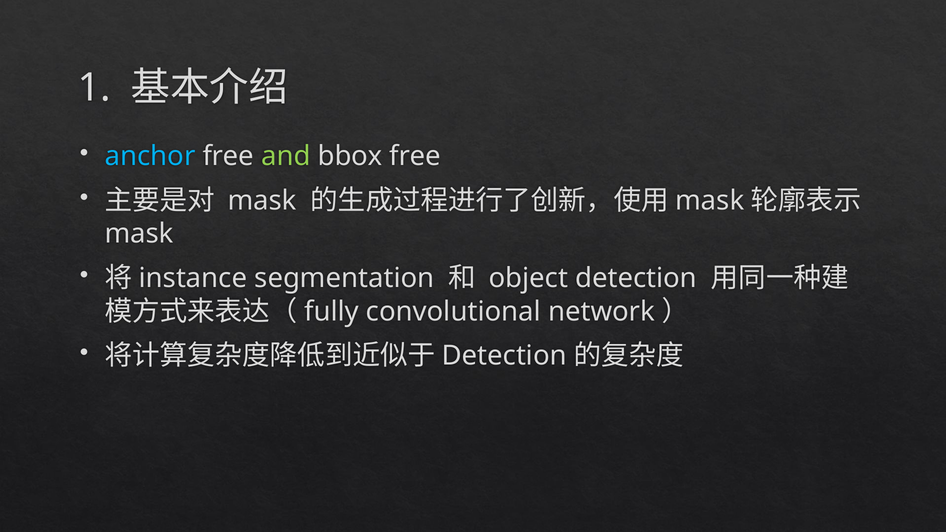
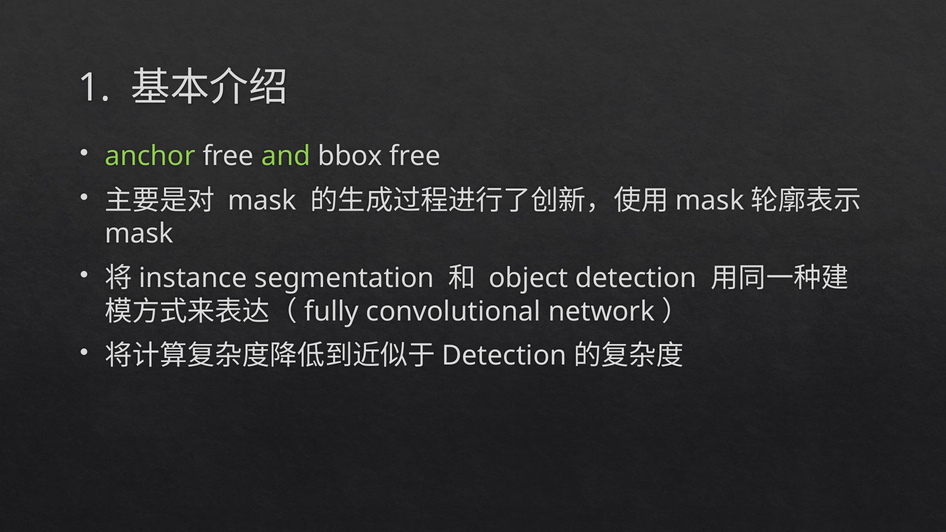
anchor colour: light blue -> light green (150, 156)
